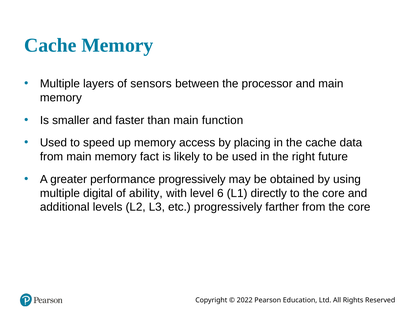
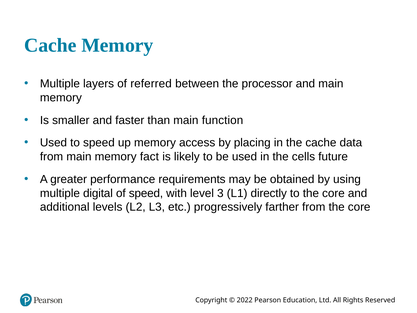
sensors: sensors -> referred (151, 84)
right: right -> cells (303, 157)
performance progressively: progressively -> requirements (192, 179)
of ability: ability -> speed (146, 193)
6: 6 -> 3 (220, 193)
